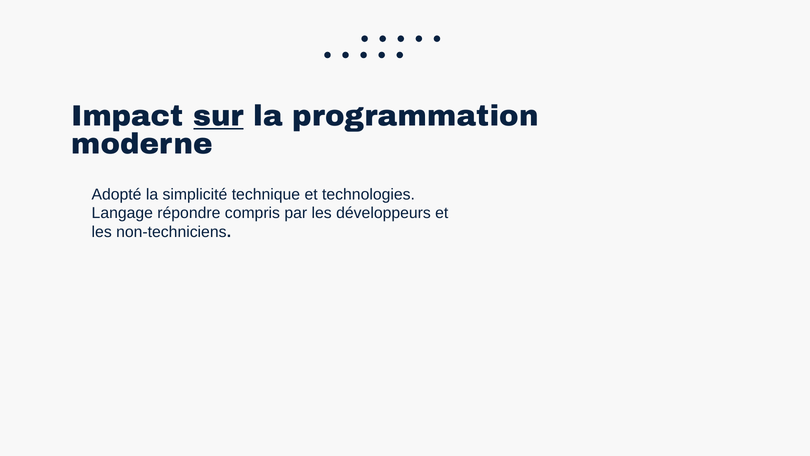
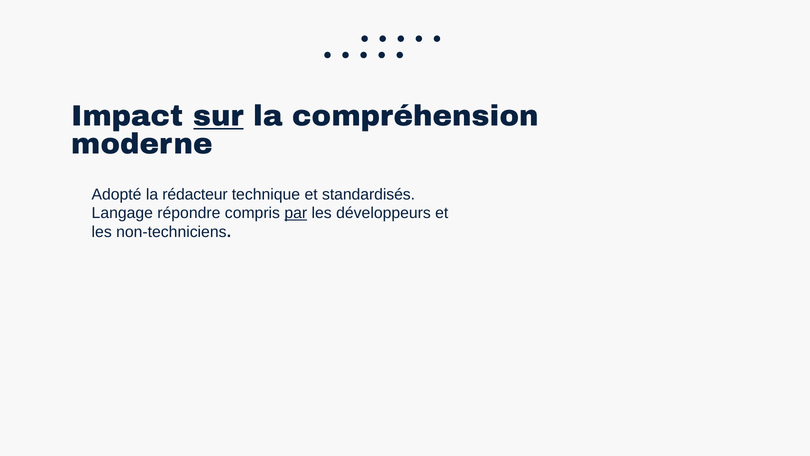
programmation: programmation -> compréhension (416, 116)
simplicité: simplicité -> rédacteur (195, 194)
technologies: technologies -> standardisés (369, 194)
par underline: none -> present (296, 213)
